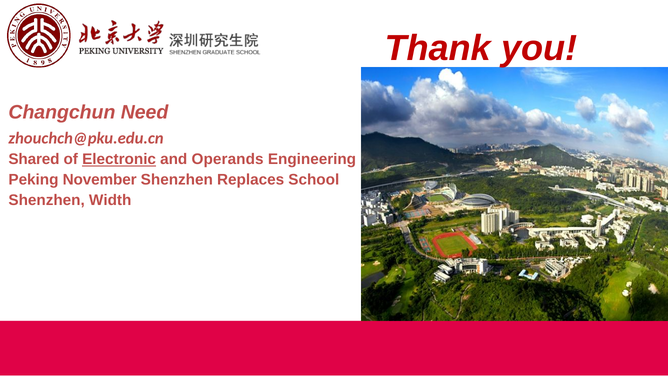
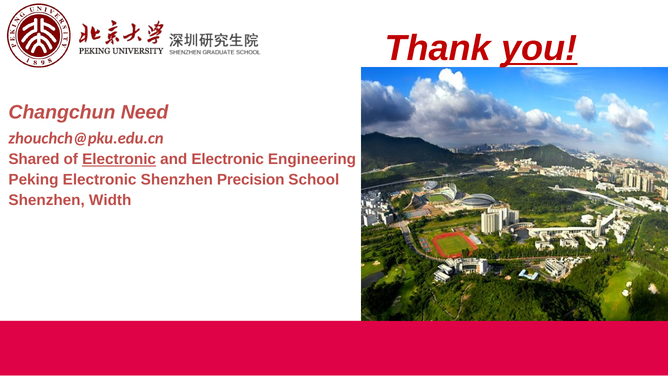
you underline: none -> present (539, 48)
and Operands: Operands -> Electronic (228, 159)
Peking November: November -> Electronic (100, 180)
Replaces: Replaces -> Precision (251, 180)
